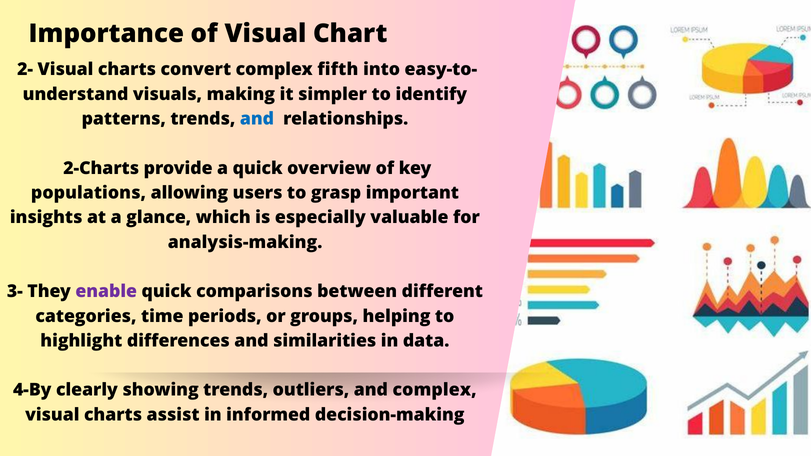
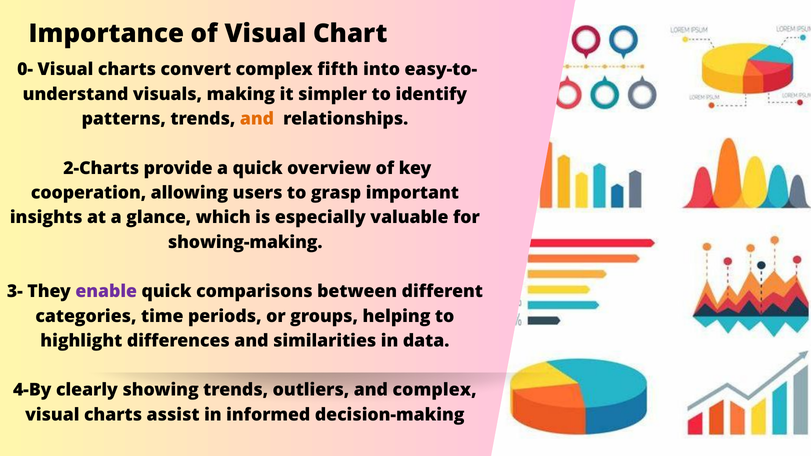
2-: 2- -> 0- (25, 70)
and colour: blue -> orange (257, 119)
populations: populations -> cooperation (89, 193)
analysis-making: analysis-making -> showing-making (245, 242)
